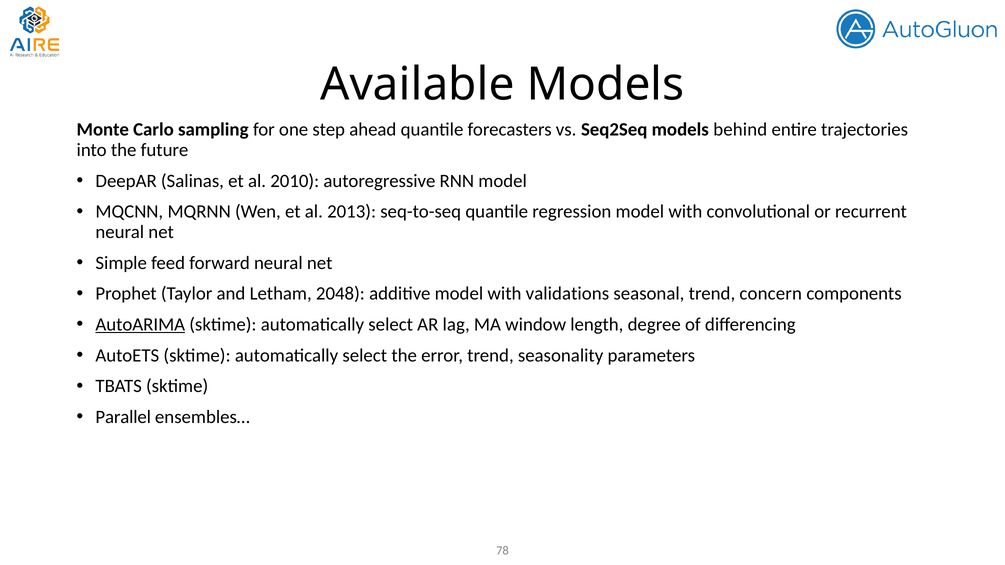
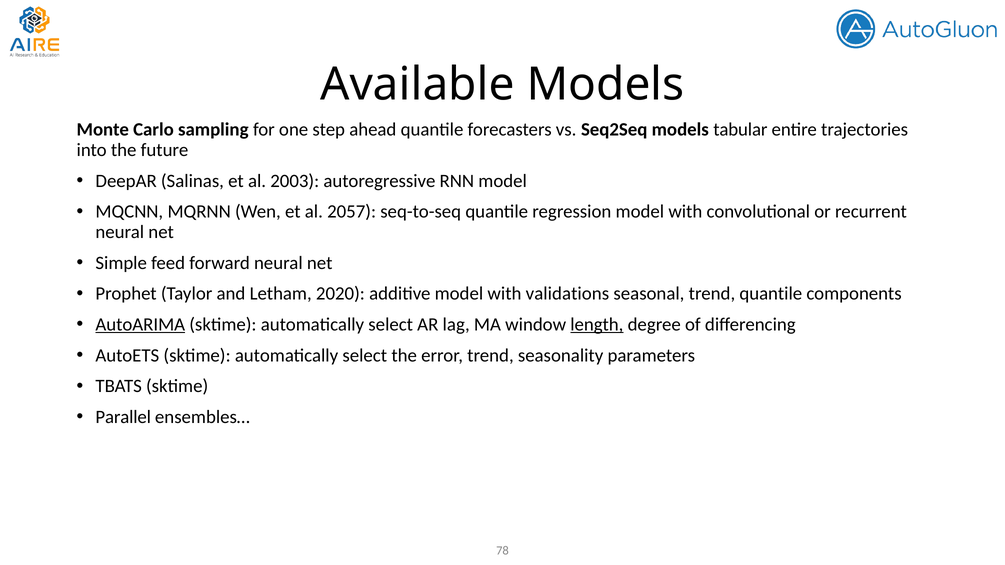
behind: behind -> tabular (740, 130)
2010: 2010 -> 2003 (295, 181)
2013: 2013 -> 2057 (352, 212)
2048: 2048 -> 2020 (340, 294)
trend concern: concern -> quantile (771, 294)
length underline: none -> present (597, 325)
